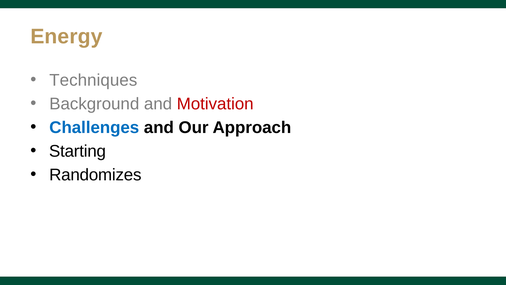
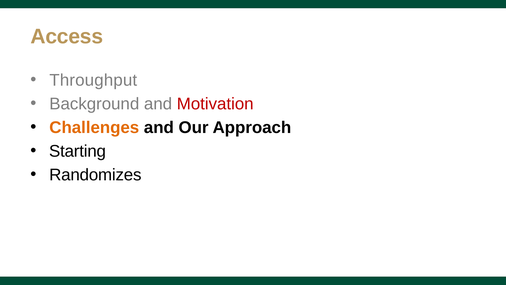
Energy: Energy -> Access (67, 37)
Techniques: Techniques -> Throughput (93, 80)
Challenges colour: blue -> orange (94, 127)
